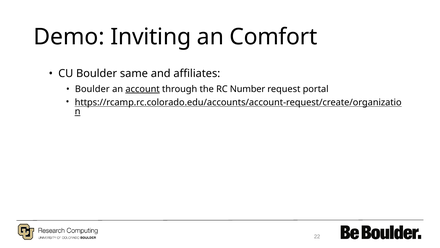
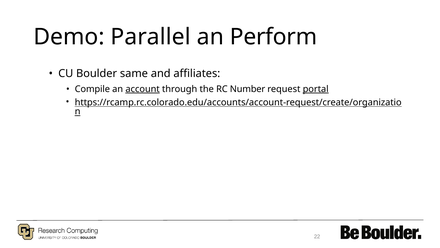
Inviting: Inviting -> Parallel (151, 37)
Comfort: Comfort -> Perform (273, 37)
Boulder: Boulder -> Compile (92, 89)
portal underline: none -> present (316, 89)
